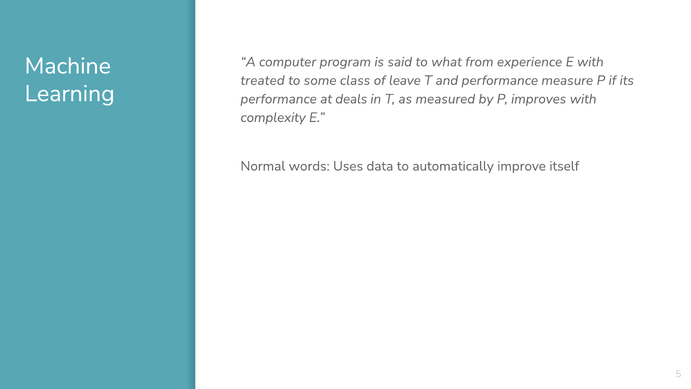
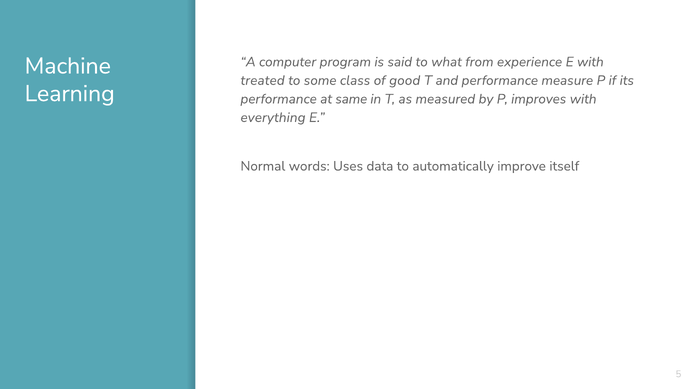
leave: leave -> good (405, 80)
deals: deals -> same (351, 99)
complexity: complexity -> everything (273, 117)
